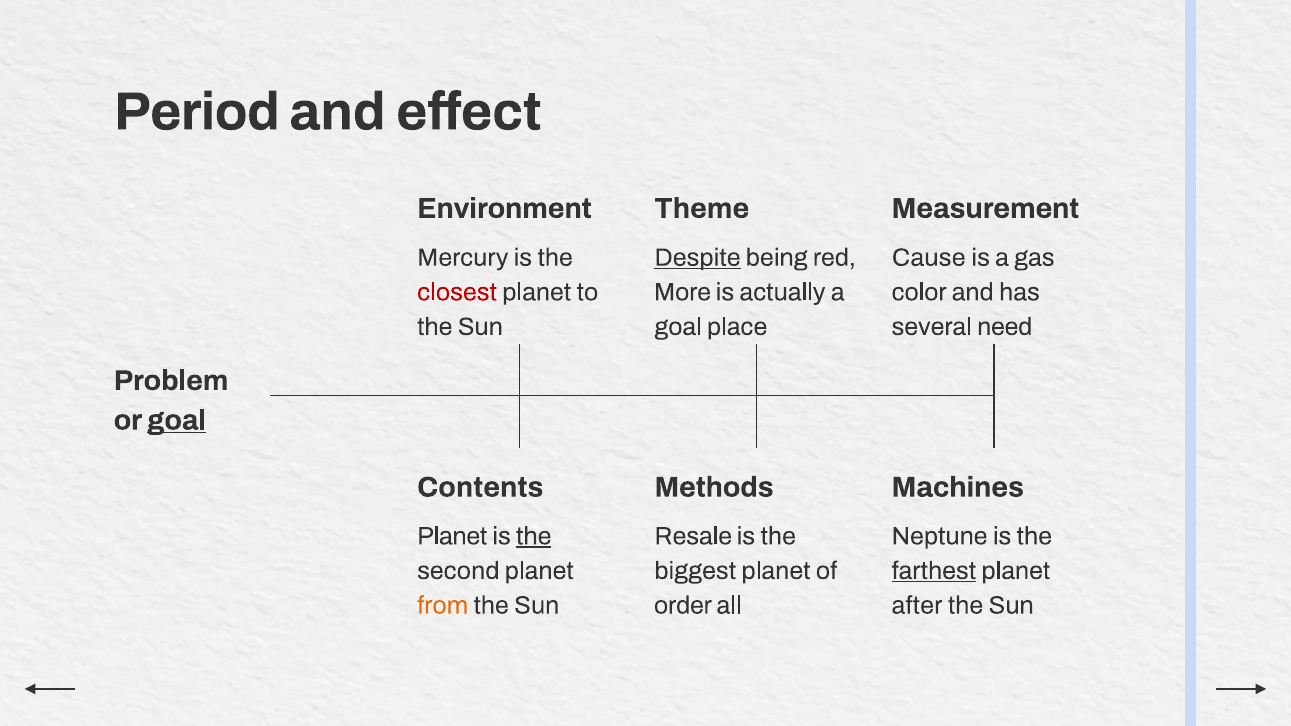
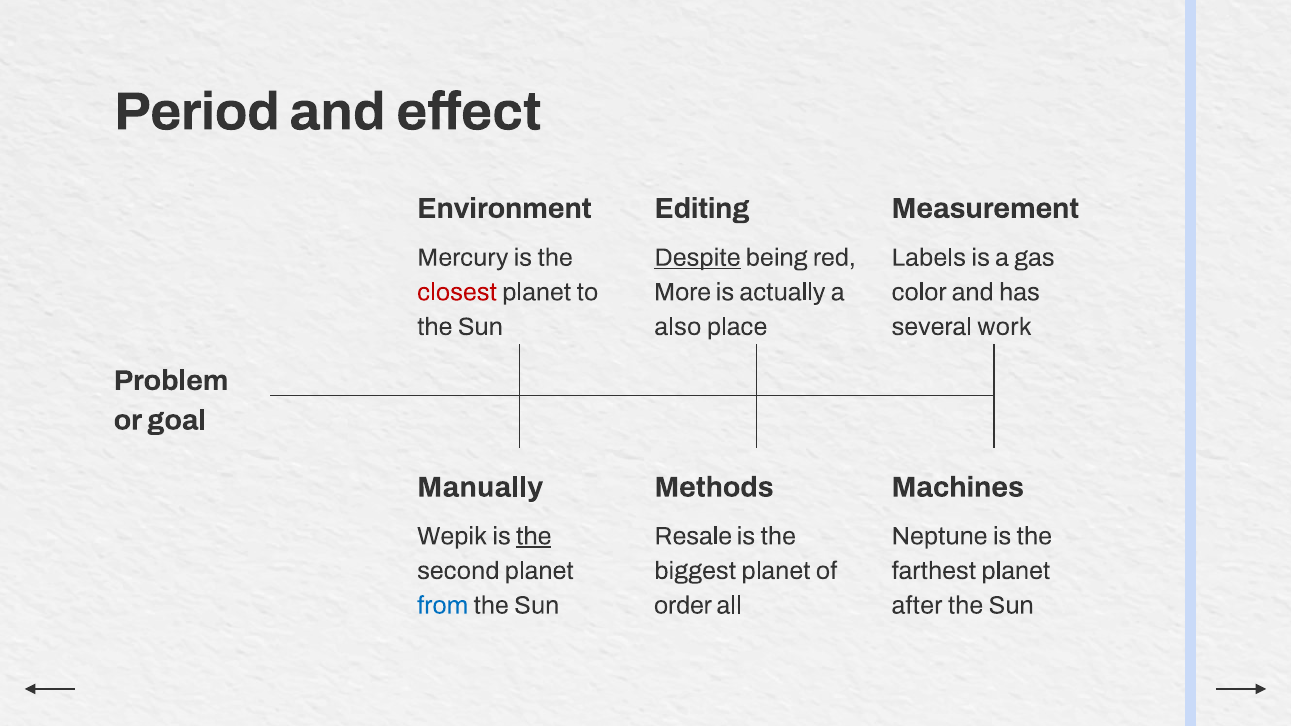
Theme: Theme -> Editing (702, 208)
Cause: Cause -> Labels (929, 258)
goal: goal -> also (678, 327)
need: need -> work (1004, 327)
goal underline: present -> none (177, 420)
Contents: Contents -> Manually (480, 487)
Planet: Planet -> Wepik (452, 536)
farthest underline: present -> none (934, 571)
from colour: orange -> blue (443, 605)
